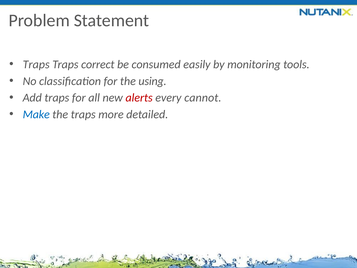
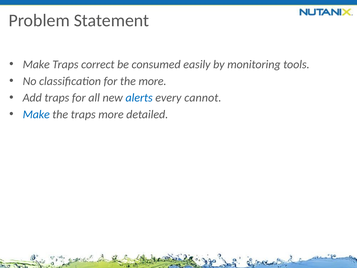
Traps: Traps -> Make (36, 64)
the using: using -> more (152, 81)
alerts colour: red -> blue (139, 98)
